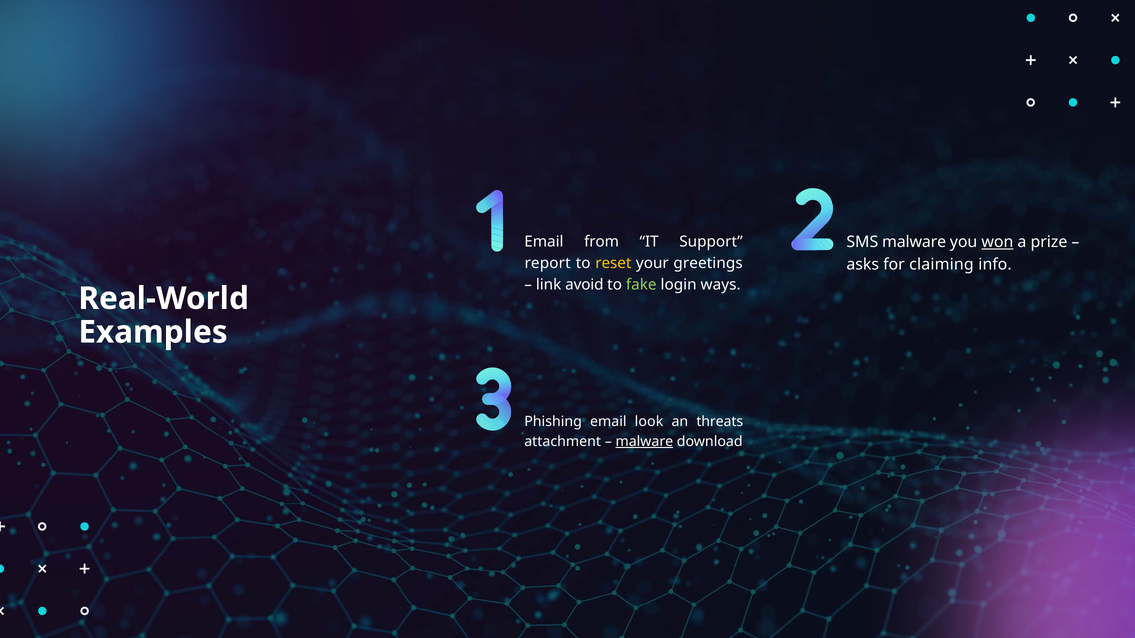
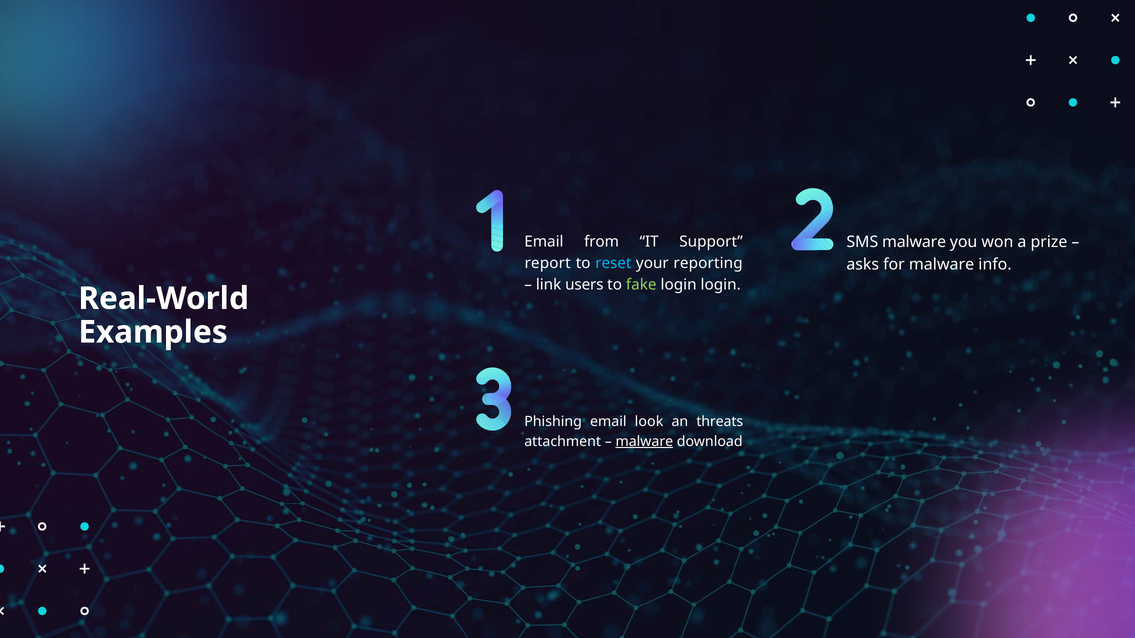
won underline: present -> none (997, 242)
reset colour: yellow -> light blue (613, 263)
greetings: greetings -> reporting (708, 263)
for claiming: claiming -> malware (942, 265)
avoid: avoid -> users (584, 285)
login ways: ways -> login (721, 285)
